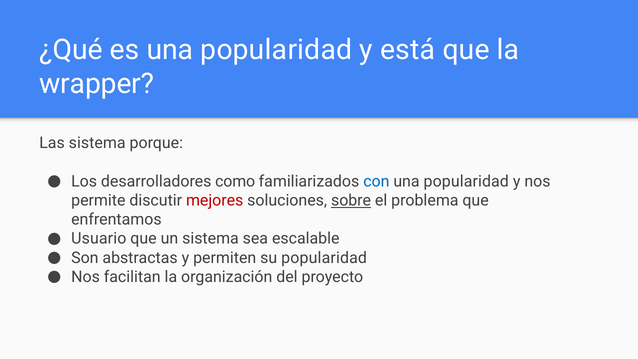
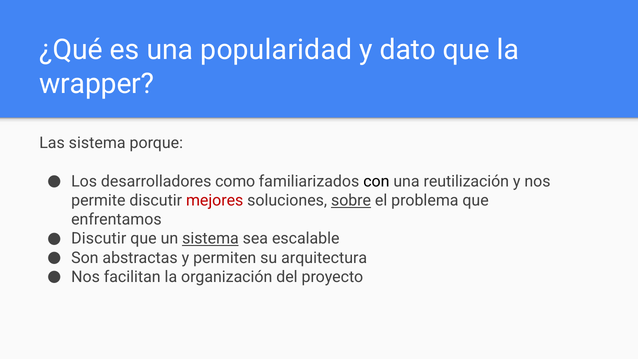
está: está -> dato (408, 50)
con colour: blue -> black (376, 181)
popularidad: popularidad -> reutilización (466, 181)
Usuario: Usuario -> Discutir (99, 239)
sistema underline: none -> present (210, 239)
su popularidad: popularidad -> arquitectura (324, 258)
